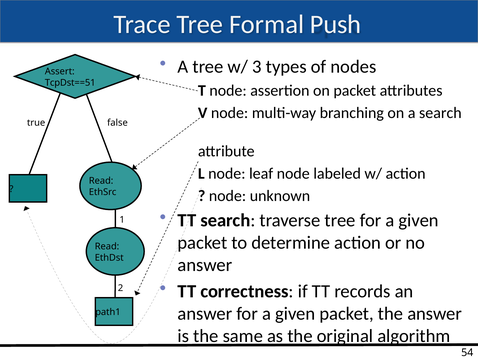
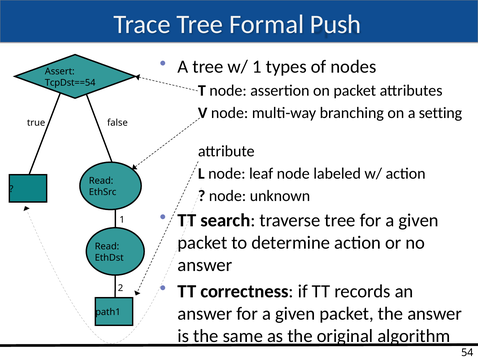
w/ 3: 3 -> 1 (257, 67)
TcpDst==51: TcpDst==51 -> TcpDst==54 (70, 83)
a search: search -> setting (440, 113)
